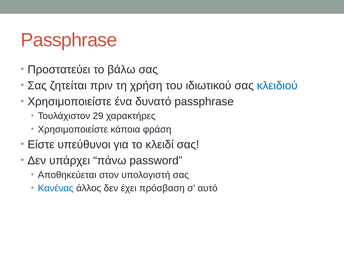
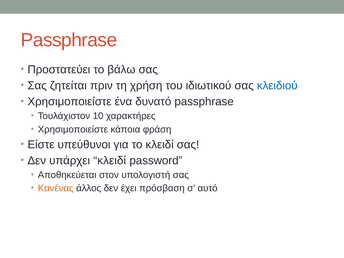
29: 29 -> 10 (98, 116)
υπάρχει πάνω: πάνω -> κλειδί (110, 161)
Κανένας colour: blue -> orange (56, 188)
